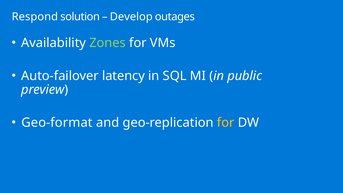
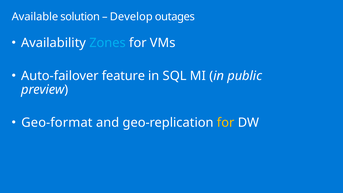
Respond: Respond -> Available (35, 17)
Zones colour: light green -> light blue (108, 43)
latency: latency -> feature (123, 76)
